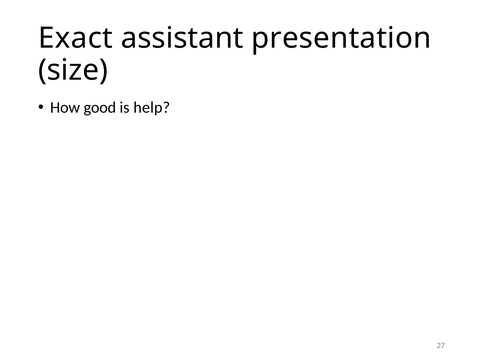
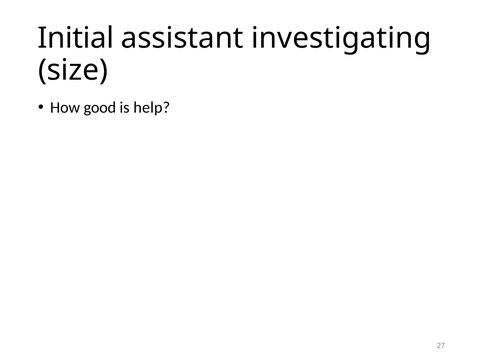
Exact: Exact -> Initial (76, 38)
presentation: presentation -> investigating (341, 38)
